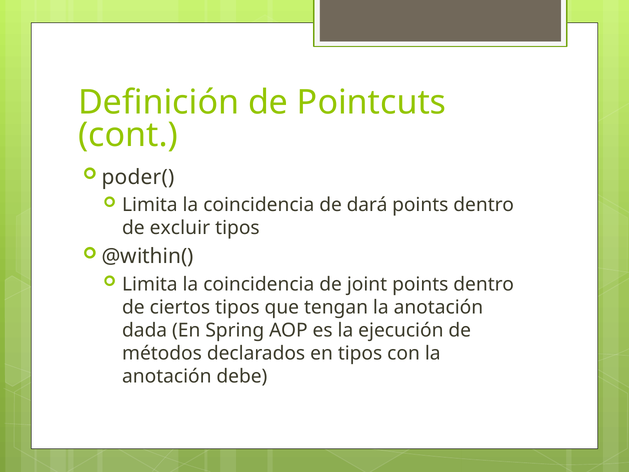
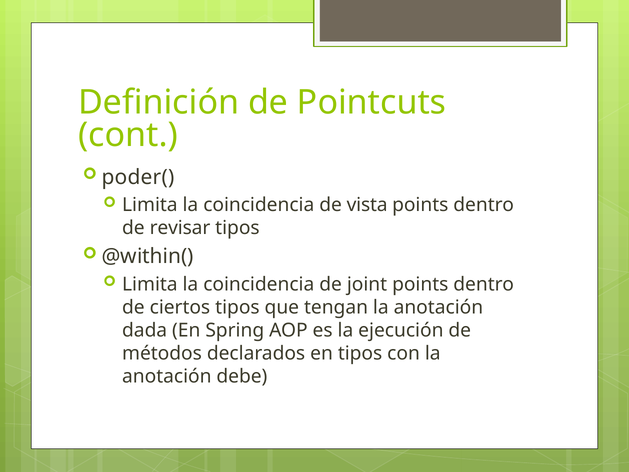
dará: dará -> vista (367, 205)
excluir: excluir -> revisar (180, 228)
